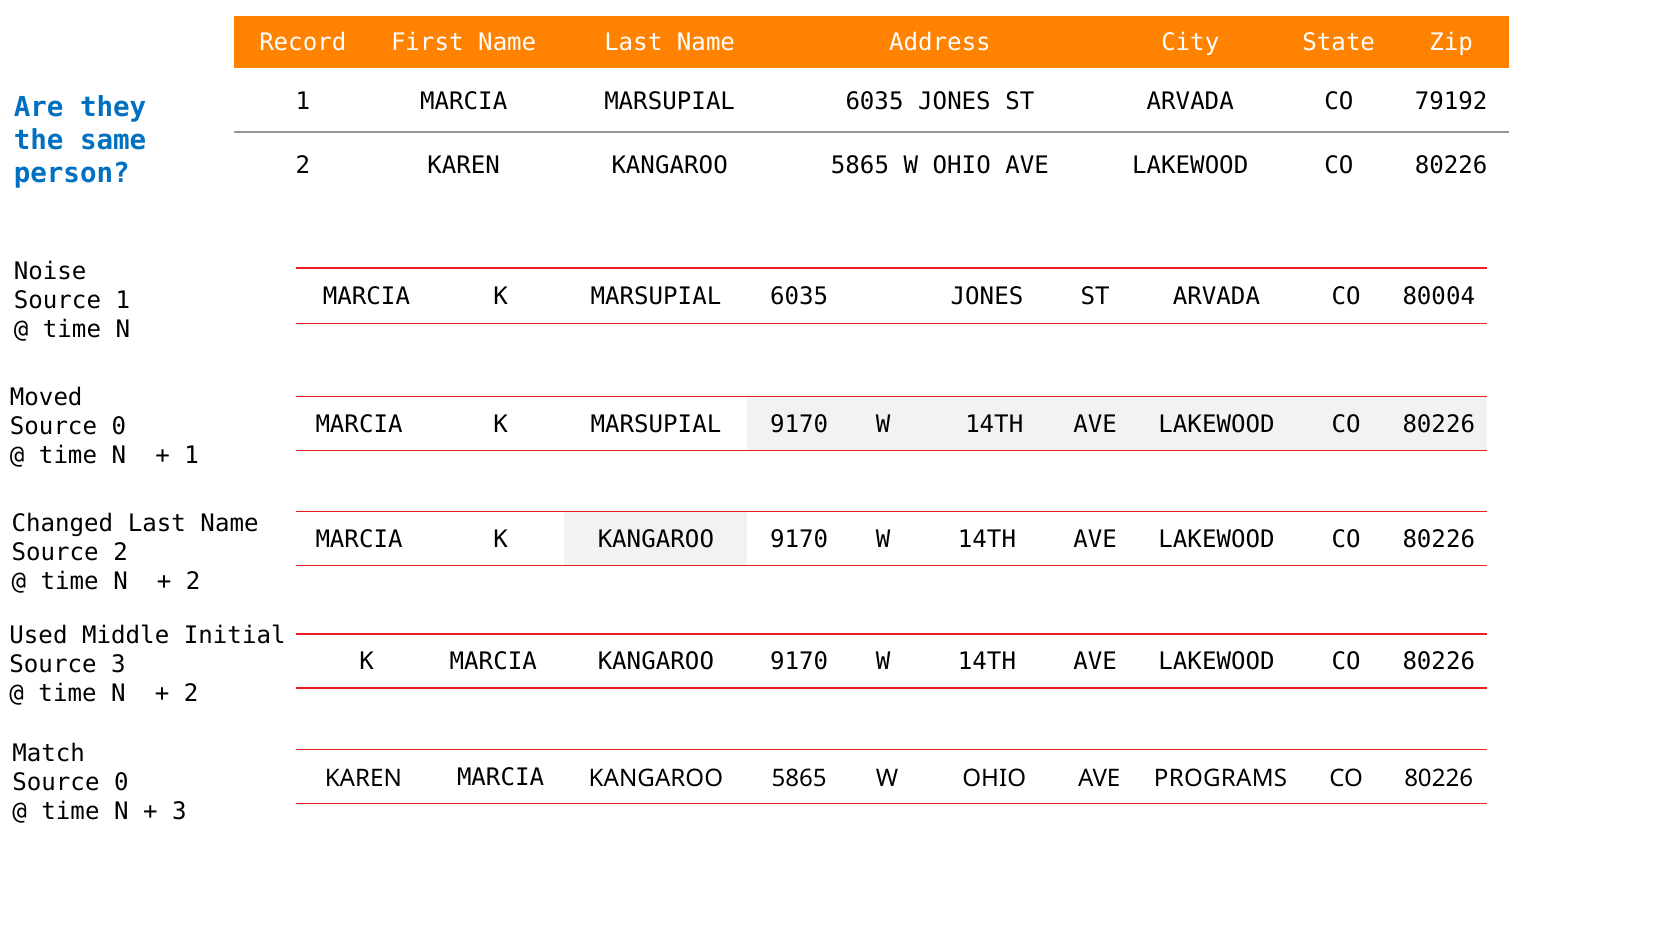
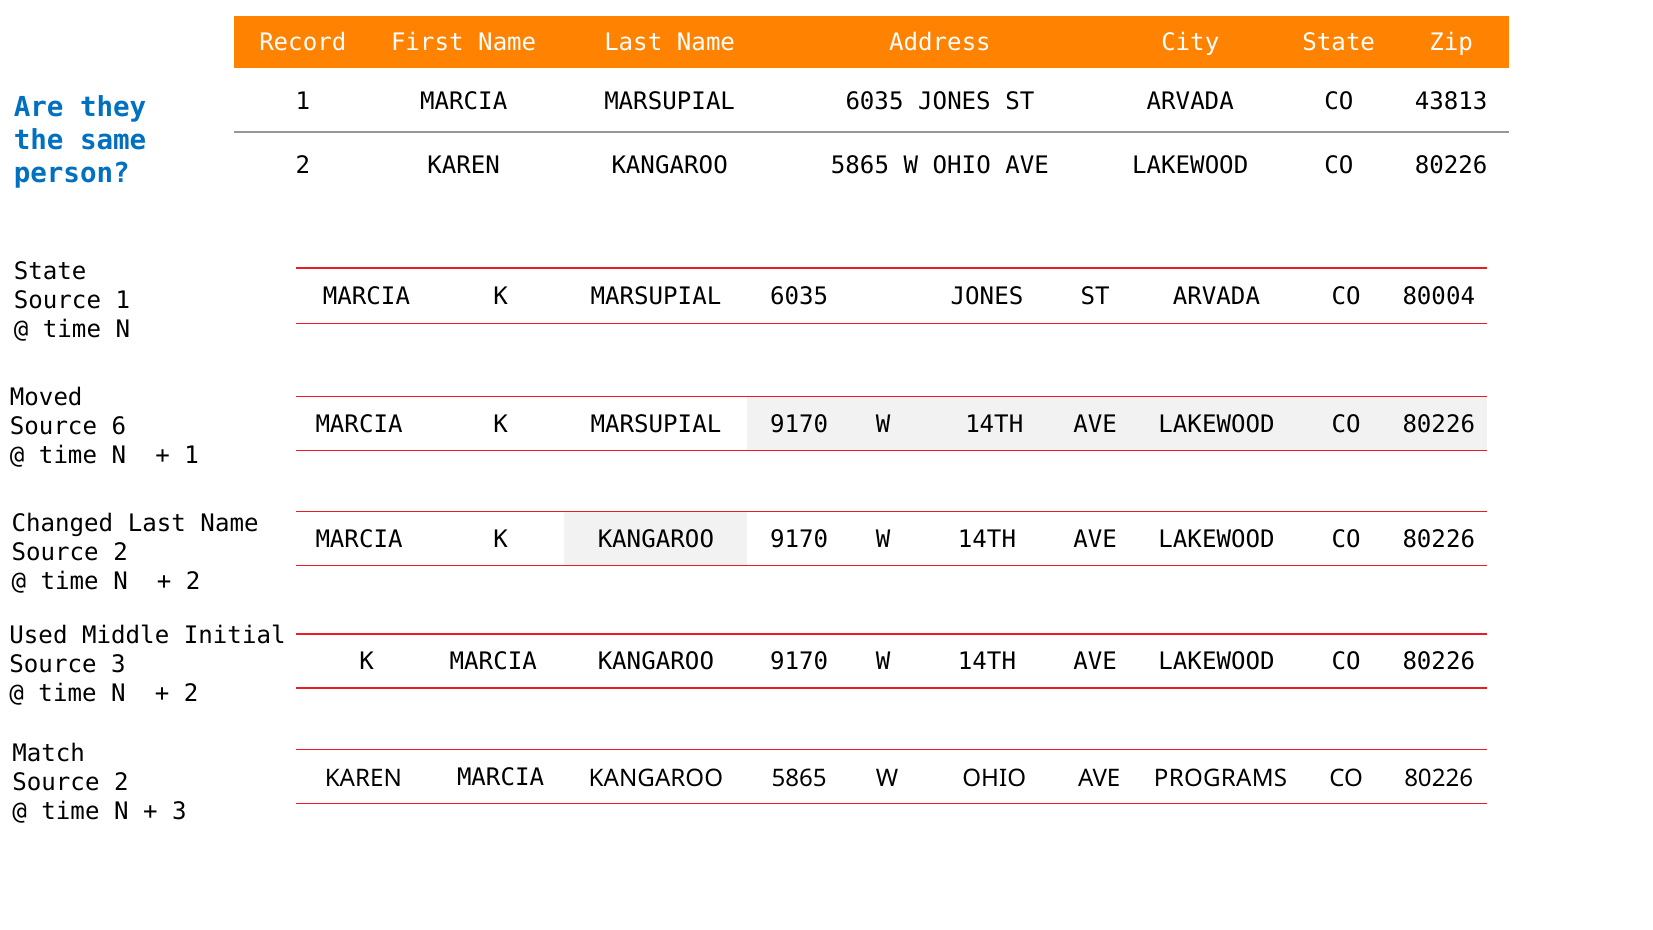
79192: 79192 -> 43813 (1451, 102)
Noise: Noise -> State (50, 272)
0: 0 -> 6 (119, 426)
0: 0 -> 2 (121, 782)
